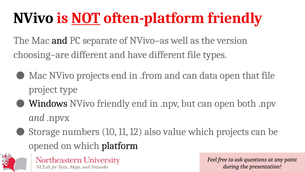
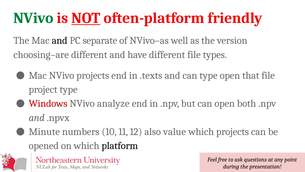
NVivo colour: black -> green (33, 18)
.from: .from -> .texts (151, 75)
can data: data -> type (208, 75)
Windows colour: black -> red (48, 103)
NVivo friendly: friendly -> analyze (113, 103)
Storage: Storage -> Minute (44, 131)
